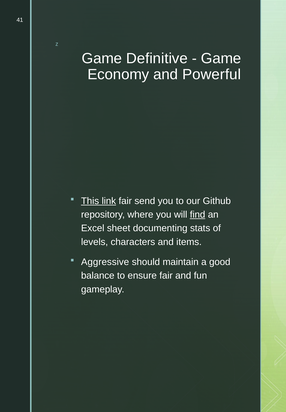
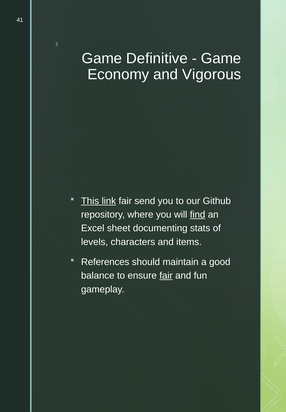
Powerful: Powerful -> Vigorous (212, 75)
Aggressive: Aggressive -> References (105, 263)
fair underline: none -> present (166, 276)
